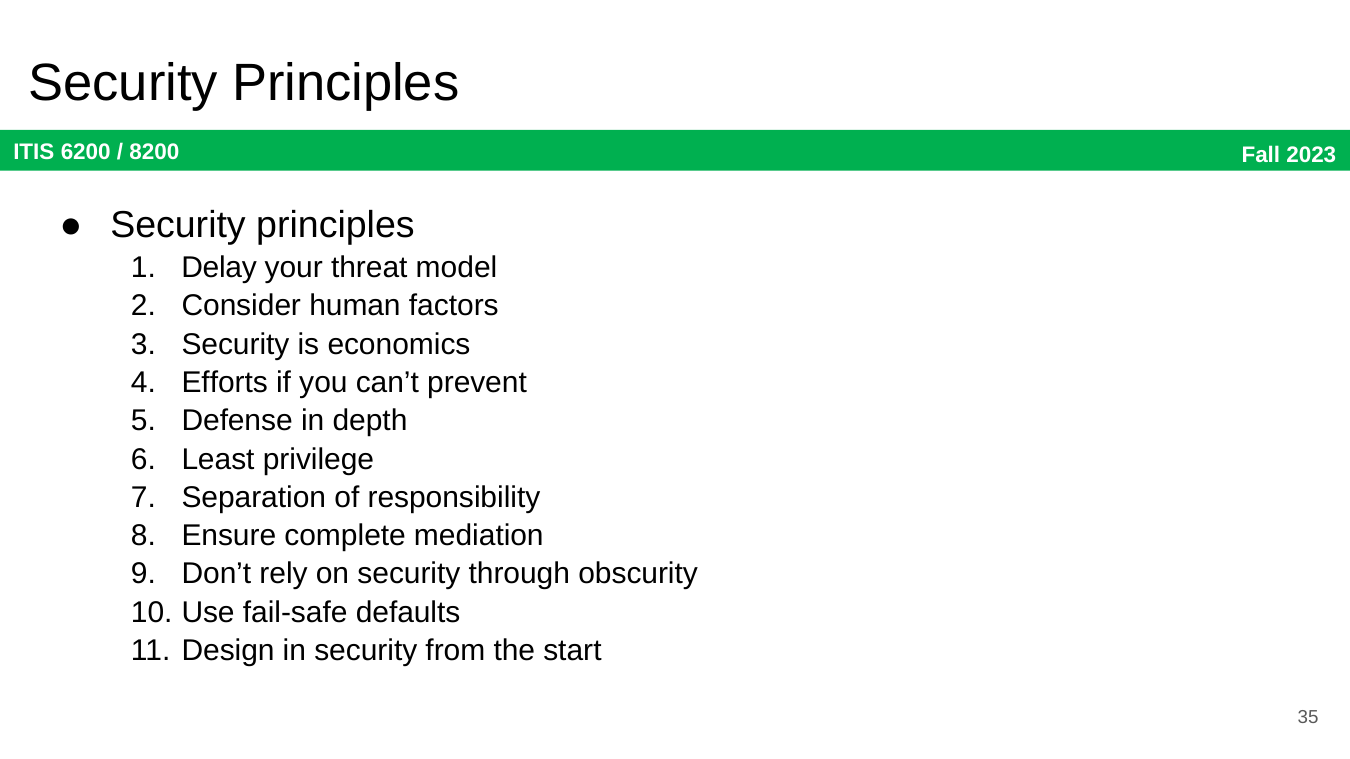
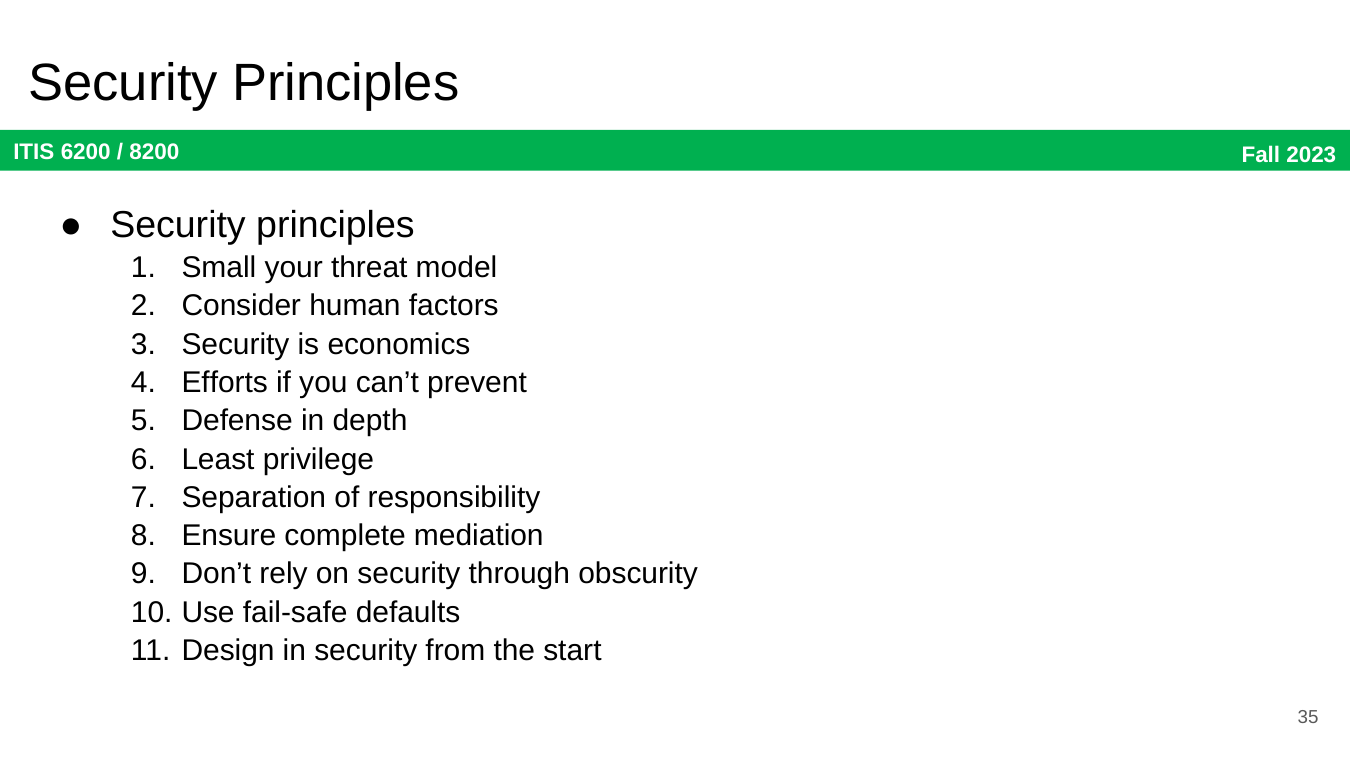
Delay: Delay -> Small (219, 268)
